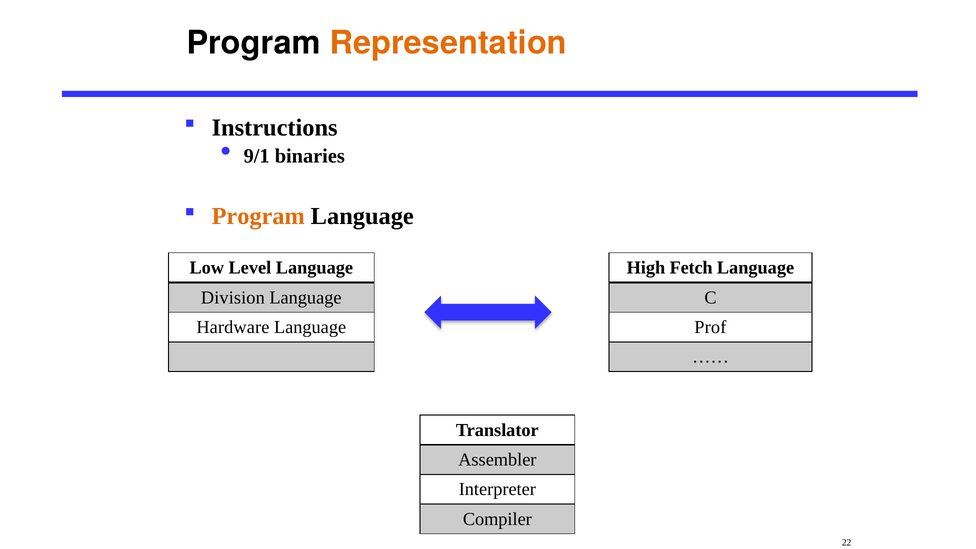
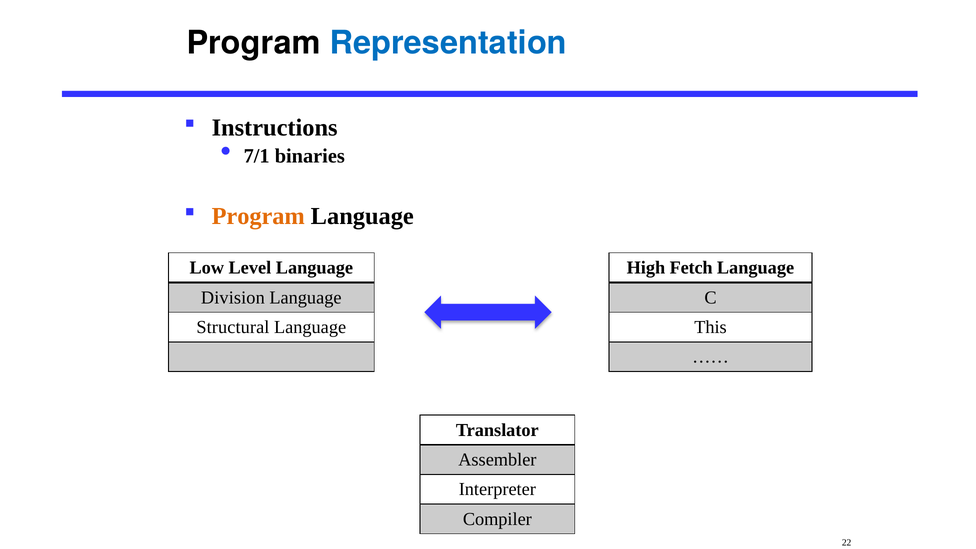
Representation colour: orange -> blue (448, 43)
9/1: 9/1 -> 7/1 (257, 156)
Hardware: Hardware -> Structural (233, 327)
Prof: Prof -> This (710, 327)
